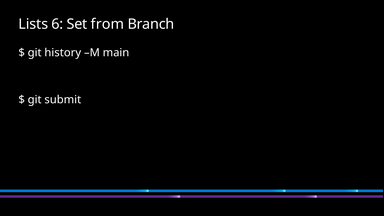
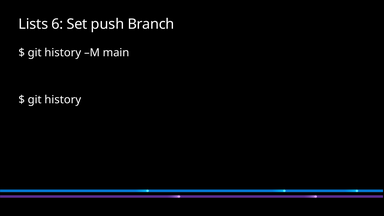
from: from -> push (107, 24)
submit: submit -> history (63, 100)
